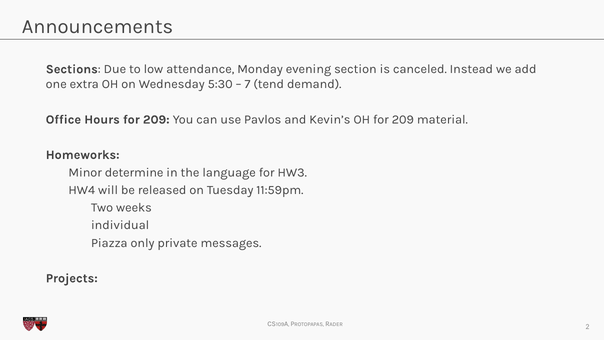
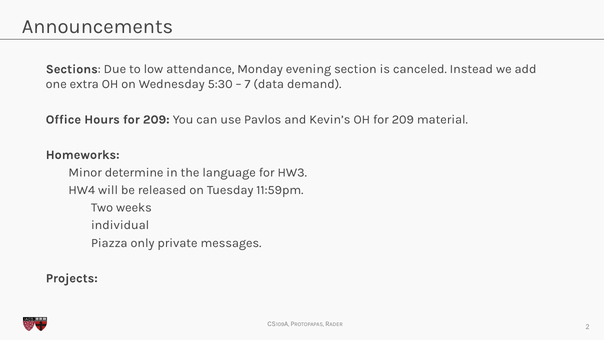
tend: tend -> data (269, 84)
